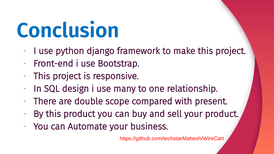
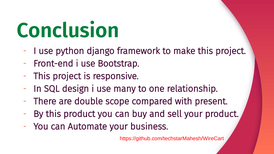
Conclusion colour: blue -> green (68, 31)
